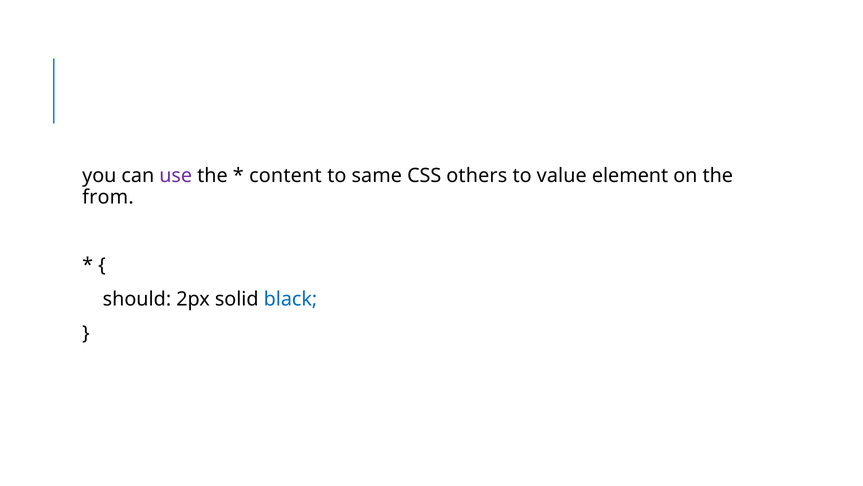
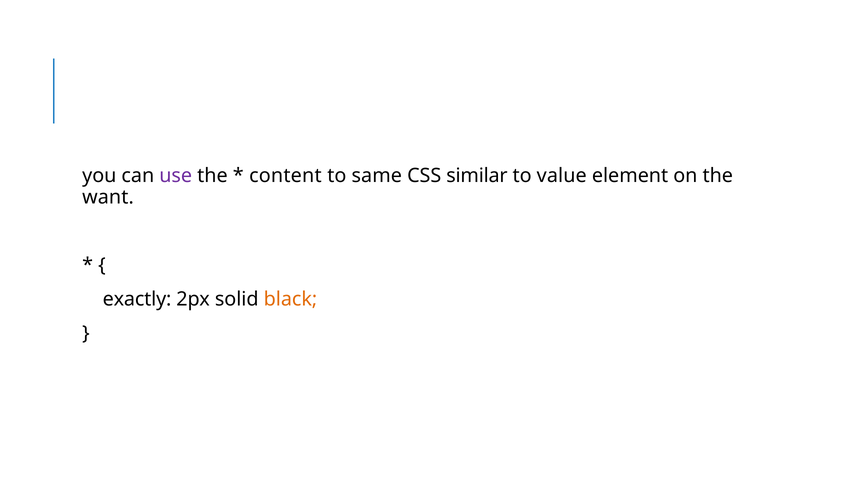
others: others -> similar (477, 176)
from: from -> want (108, 197)
should: should -> exactly (137, 299)
black colour: blue -> orange (290, 299)
